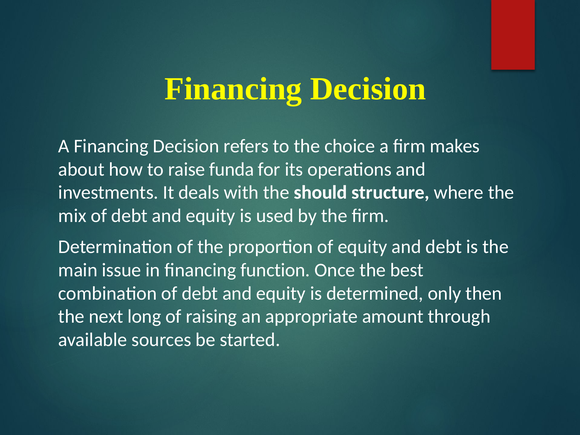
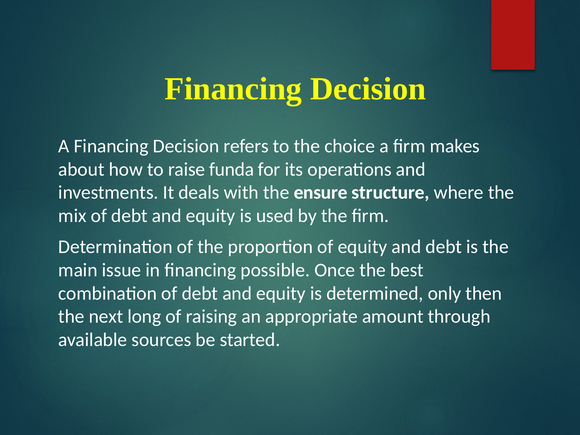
should: should -> ensure (321, 192)
function: function -> possible (275, 270)
